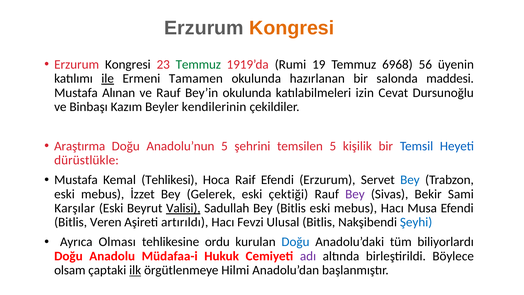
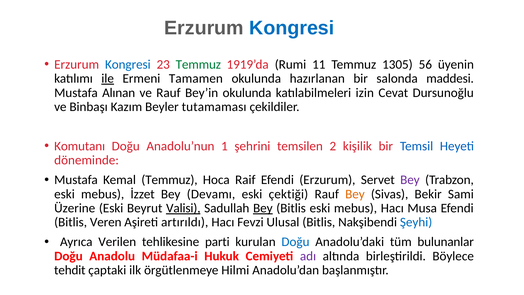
Kongresi colour: orange -> blue (292, 28)
Kongresi colour: black -> blue (128, 64)
19: 19 -> 11 (319, 64)
6968: 6968 -> 1305 (397, 64)
kendilerinin: kendilerinin -> tutamaması (214, 107)
Araştırma: Araştırma -> Komutanı (80, 146)
Anadolu’nun 5: 5 -> 1 (224, 146)
temsilen 5: 5 -> 2 (333, 146)
dürüstlükle: dürüstlükle -> döneminde (87, 160)
Kemal Tehlikesi: Tehlikesi -> Temmuz (169, 180)
Bey colour: blue -> purple (410, 180)
Gelerek: Gelerek -> Devamı (211, 194)
Bey colour: purple -> orange (355, 194)
Karşılar: Karşılar -> Üzerine (75, 208)
Bey underline: none -> present (263, 208)
Olması: Olması -> Verilen (117, 242)
ordu: ordu -> parti (217, 242)
biliyorlardı: biliyorlardı -> bulunanlar (446, 242)
olsam: olsam -> tehdit (70, 270)
ilk underline: present -> none (135, 270)
